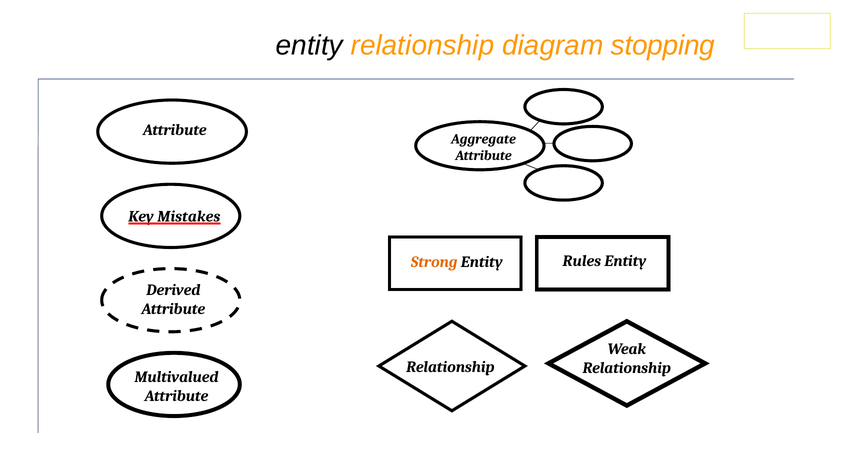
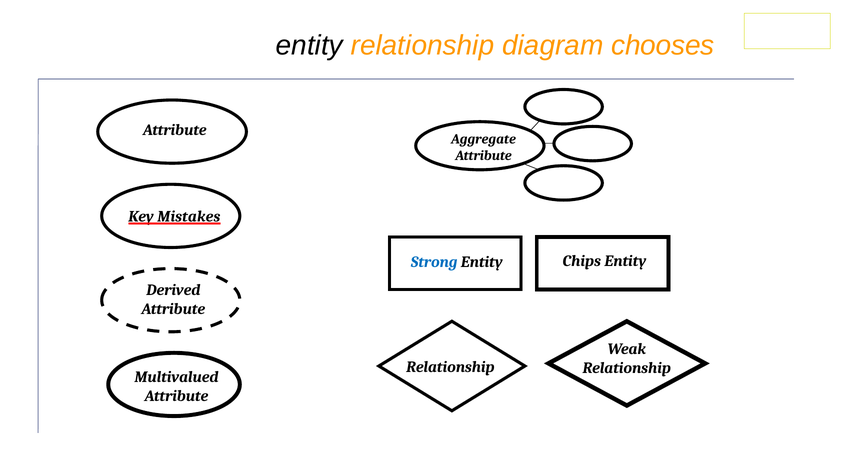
stopping: stopping -> chooses (663, 46)
Rules: Rules -> Chips (582, 261)
Strong colour: orange -> blue (434, 262)
